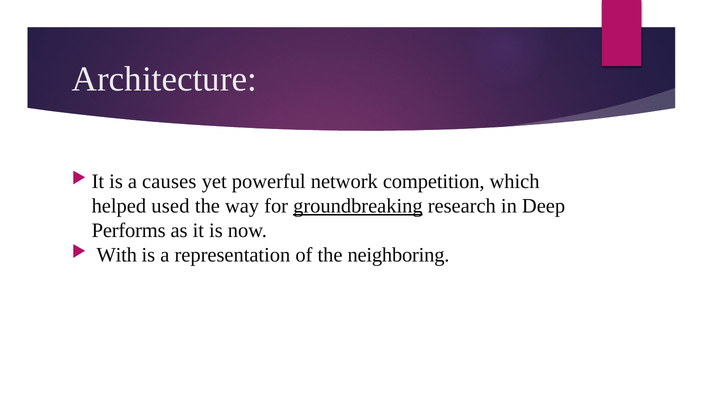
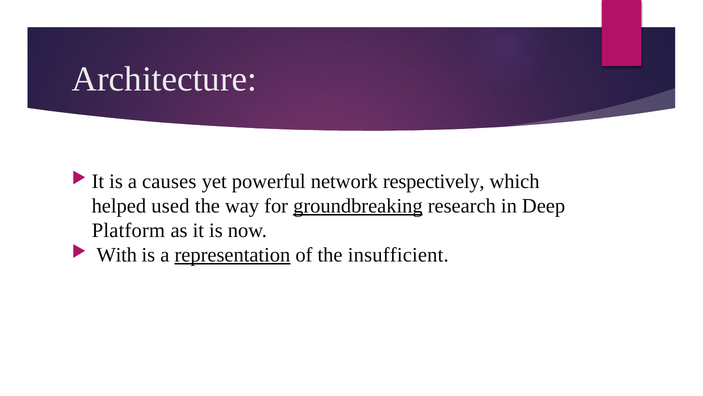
competition: competition -> respectively (434, 181)
Performs: Performs -> Platform (128, 230)
representation underline: none -> present (232, 255)
neighboring: neighboring -> insufficient (398, 255)
